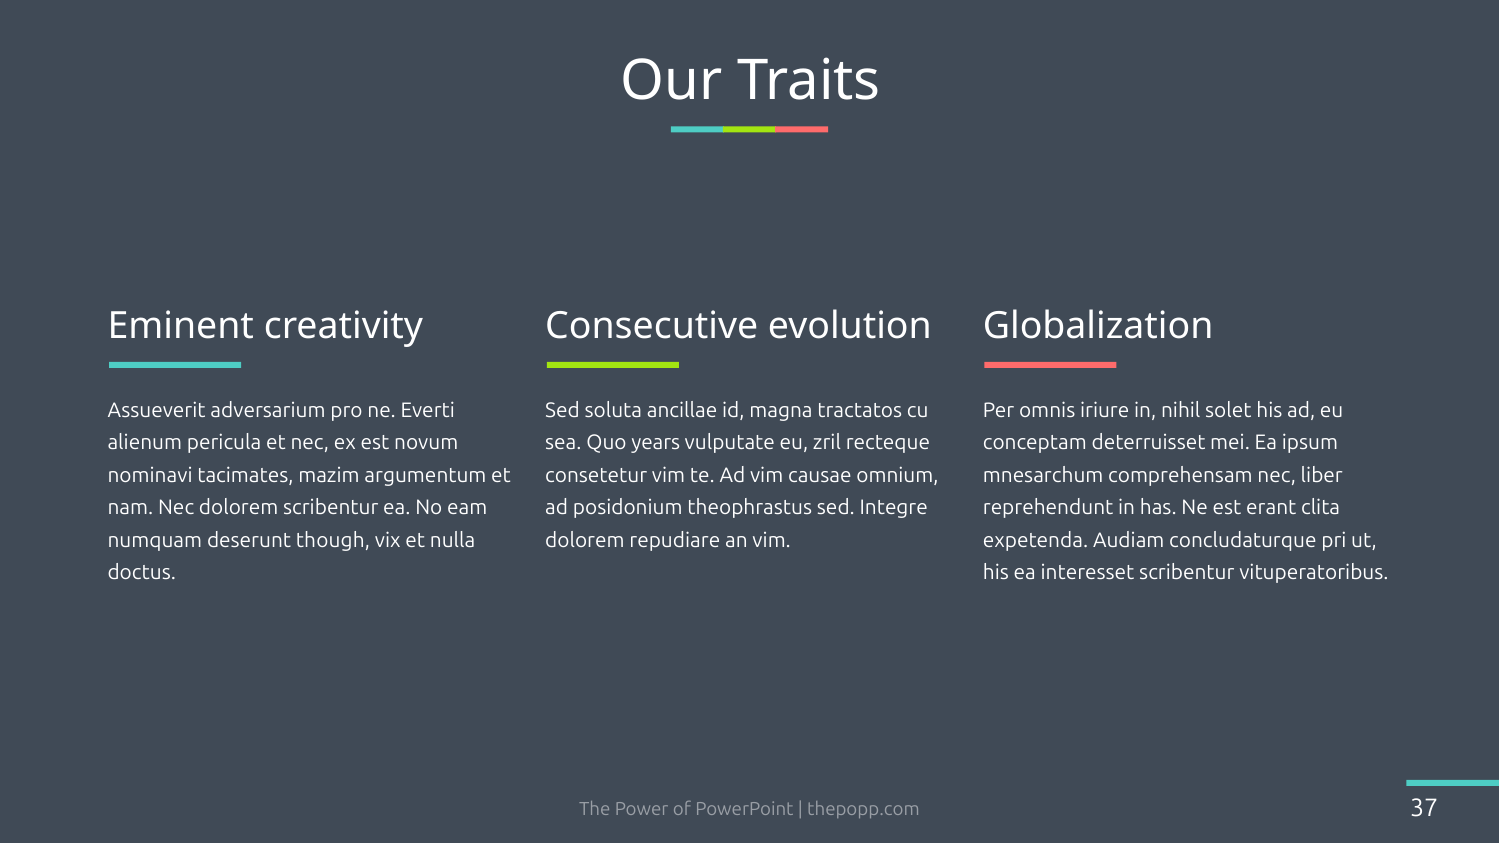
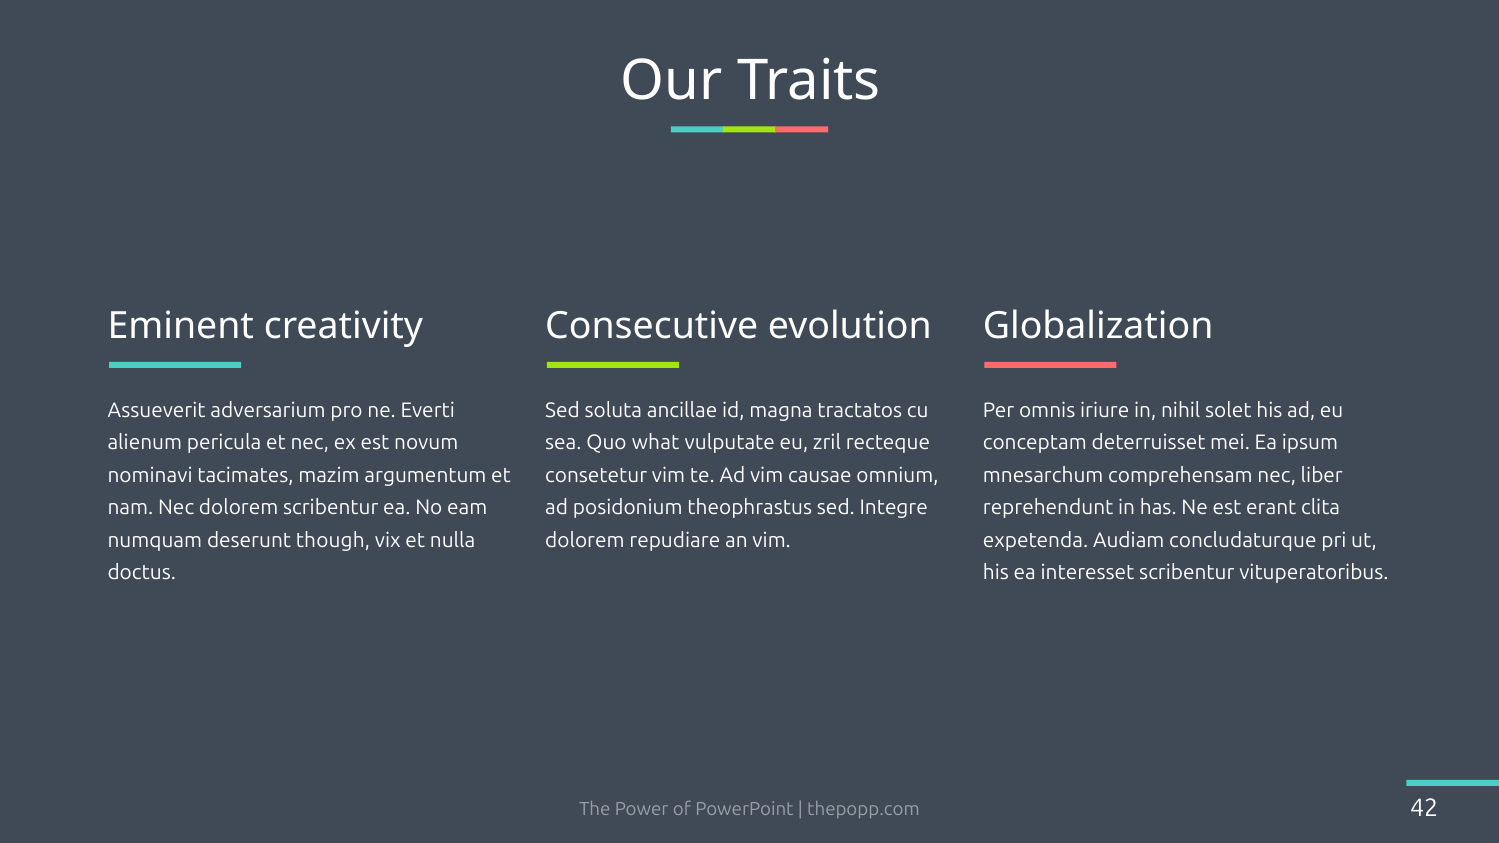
years: years -> what (656, 443)
37: 37 -> 42 (1424, 809)
